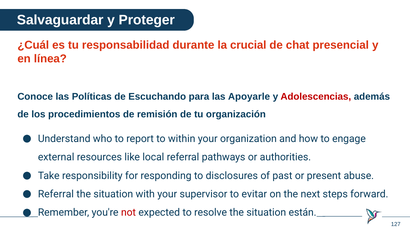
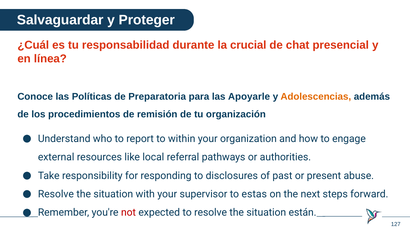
Escuchando: Escuchando -> Preparatoria (157, 97)
Adolescencias colour: red -> orange (316, 97)
Referral: Referral -> Resolve (56, 194)
evitar: evitar -> estas (254, 194)
